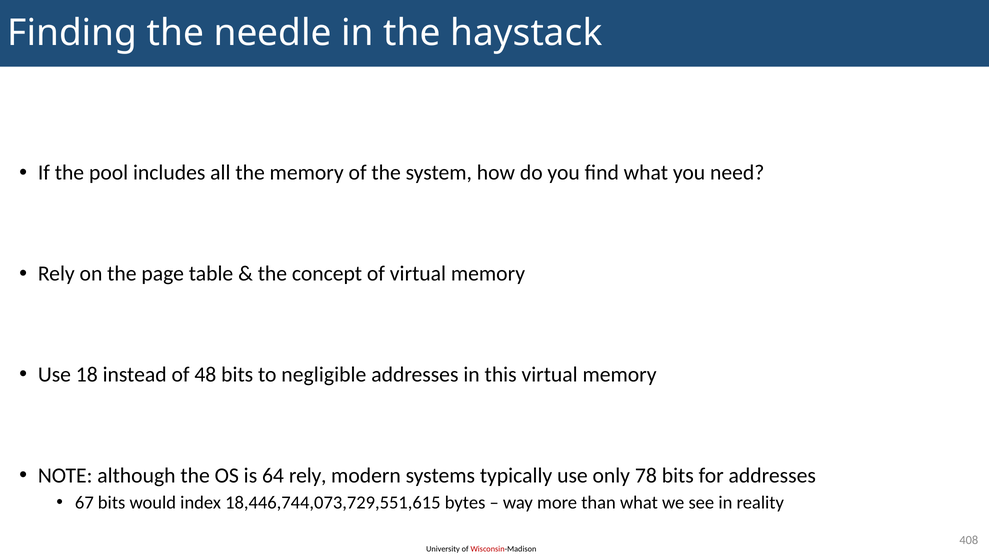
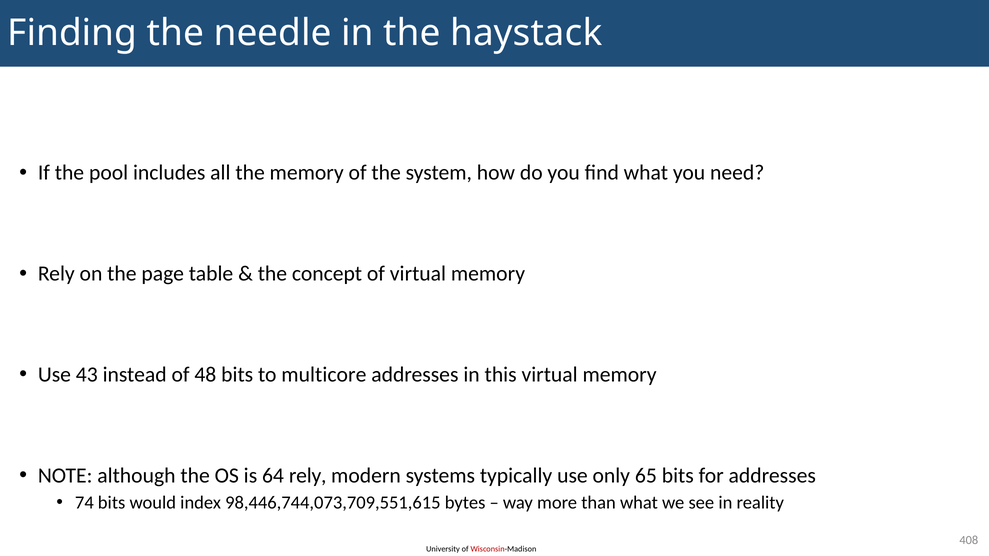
18: 18 -> 43 (87, 375)
negligible: negligible -> multicore (324, 375)
78: 78 -> 65 (646, 476)
67: 67 -> 74 (84, 503)
18,446,744,073,729,551,615: 18,446,744,073,729,551,615 -> 98,446,744,073,709,551,615 (333, 503)
